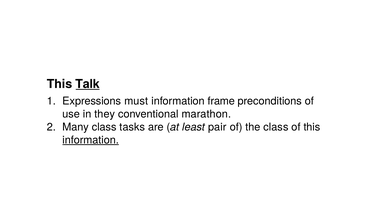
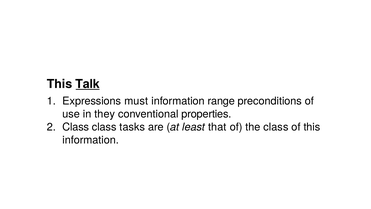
frame: frame -> range (221, 101)
marathon: marathon -> properties (206, 114)
Many: Many -> Class (76, 127)
pair: pair -> that (217, 127)
information underline: present -> none (91, 140)
